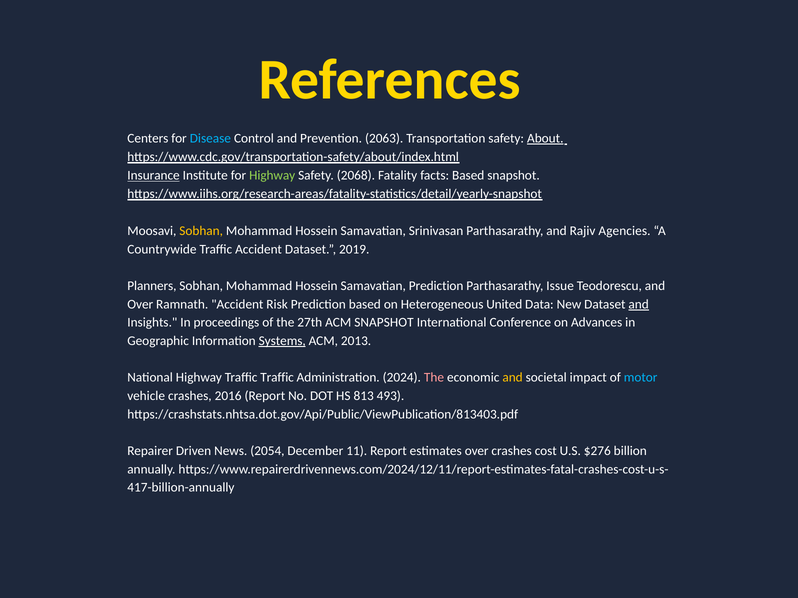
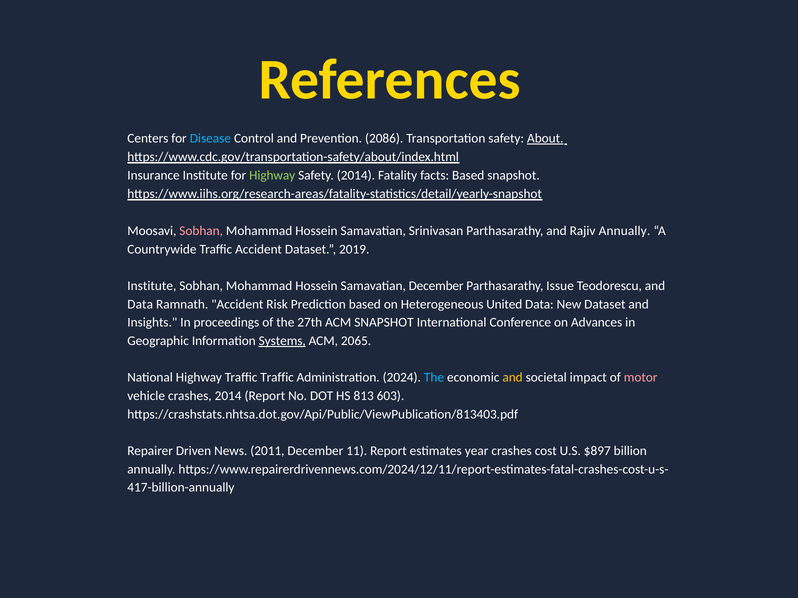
2063: 2063 -> 2086 (384, 139)
Insurance underline: present -> none (154, 176)
Safety 2068: 2068 -> 2014 (356, 176)
Sobhan colour: yellow -> pink (201, 231)
Rajiv Agencies: Agencies -> Annually (624, 231)
Planners: Planners -> Institute (152, 286)
Samavatian Prediction: Prediction -> December (436, 286)
Over: Over -> Data (140, 304)
and underline: present -> none (639, 304)
2013: 2013 -> 2065 (356, 341)
The colour: pink -> light blue (434, 378)
motor colour: light blue -> pink (641, 378)
crashes 2016: 2016 -> 2014 (228, 396)
493: 493 -> 603 (390, 396)
2054: 2054 -> 2011 (267, 451)
estimates over: over -> year (477, 451)
$276: $276 -> $897 (597, 451)
